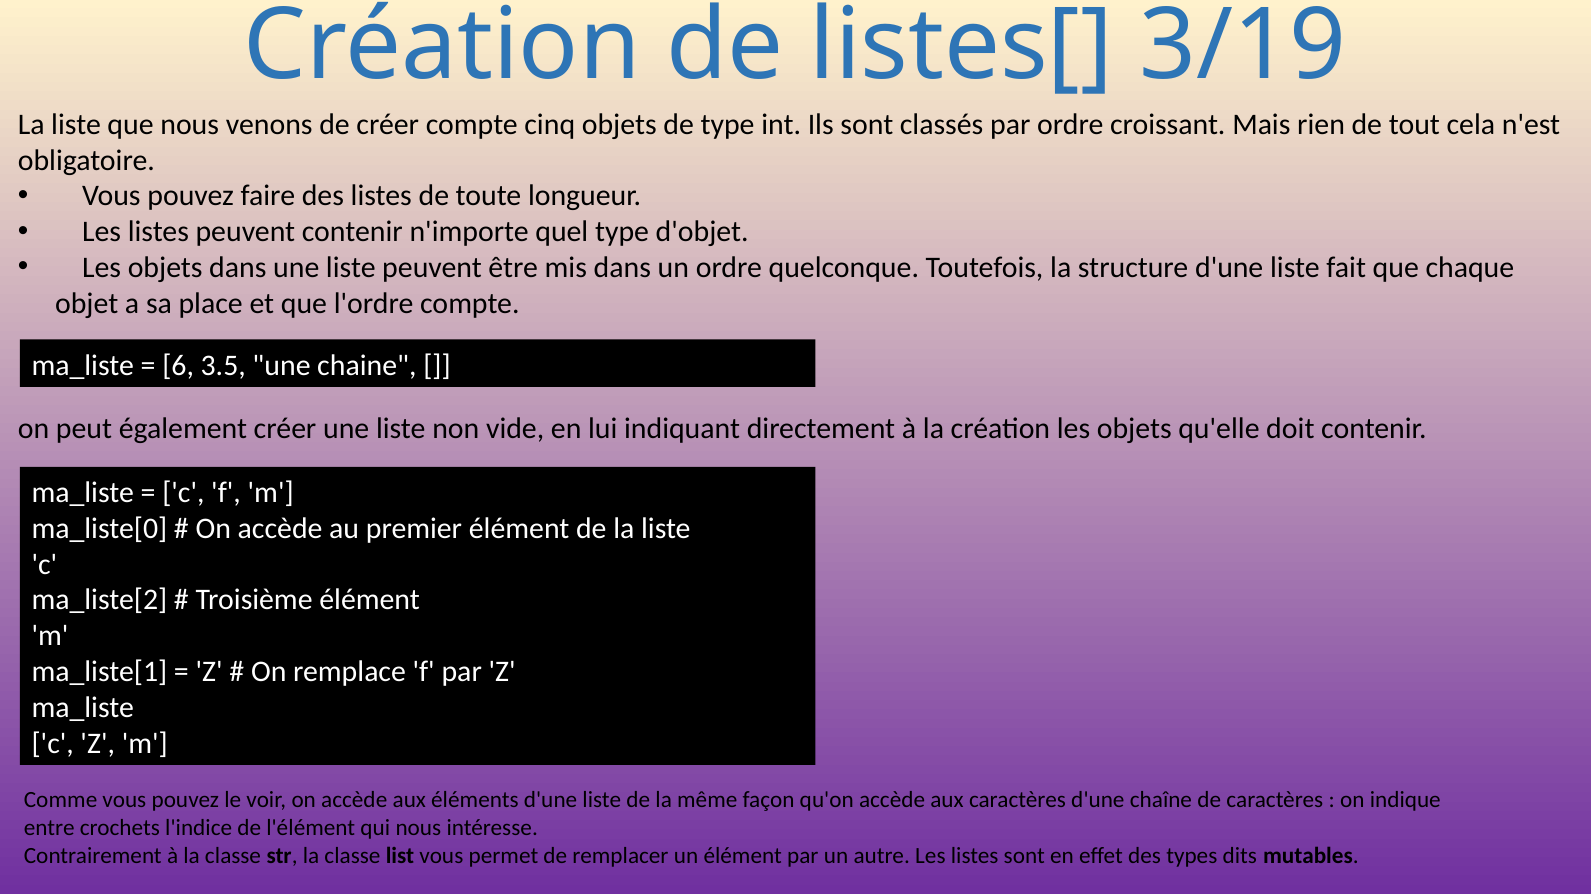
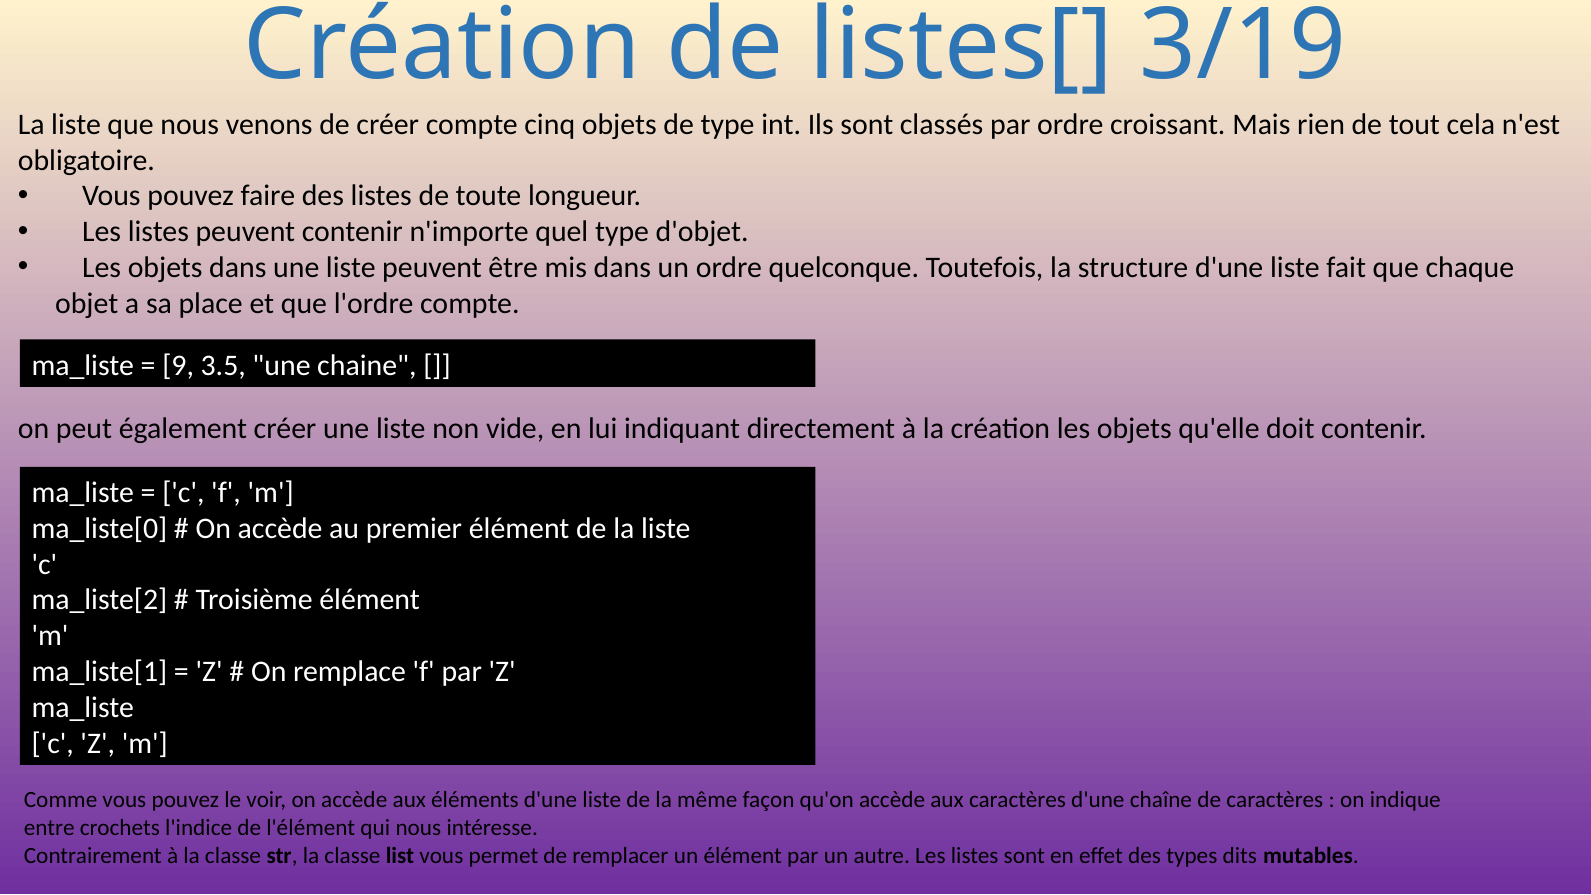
6: 6 -> 9 (178, 365)
